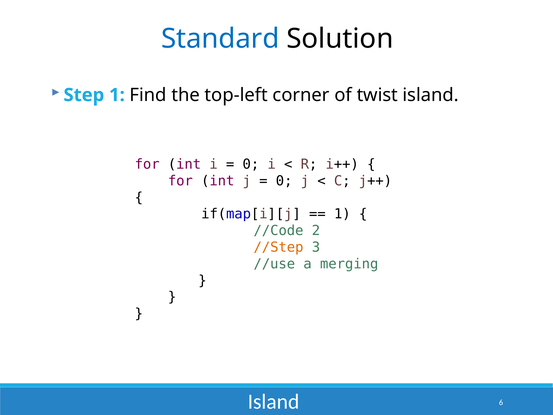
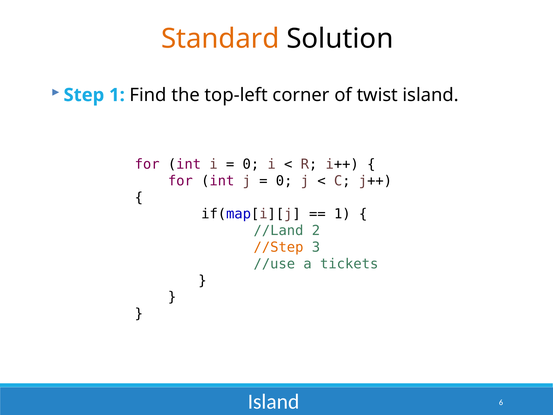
Standard colour: blue -> orange (220, 39)
//Code: //Code -> //Land (279, 231)
merging: merging -> tickets (349, 264)
